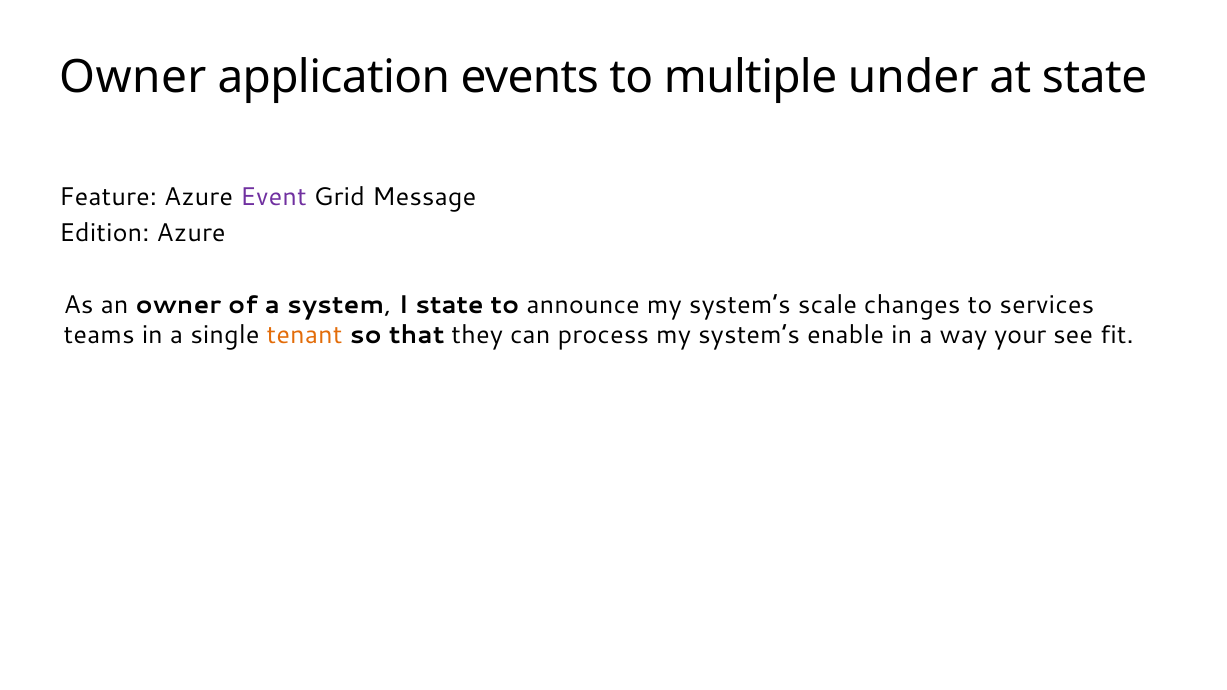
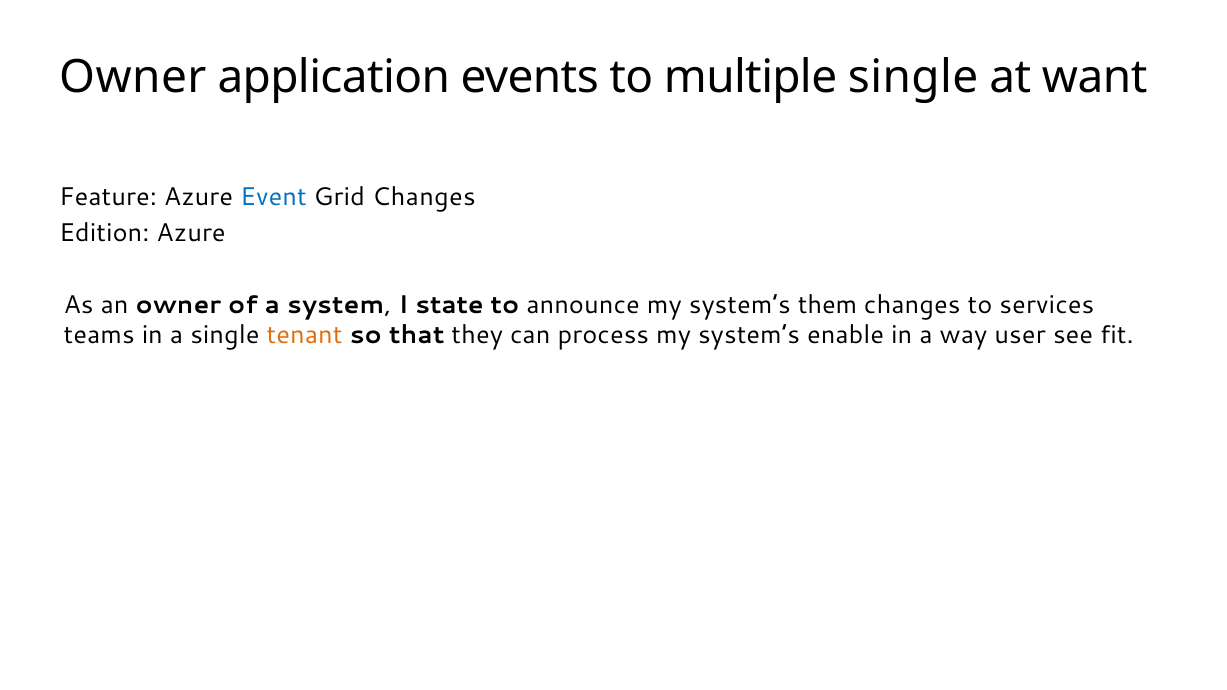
multiple under: under -> single (913, 77)
at state: state -> want (1095, 77)
Event colour: purple -> blue (273, 197)
Grid Message: Message -> Changes (424, 197)
scale: scale -> them (828, 305)
your: your -> user (1020, 335)
